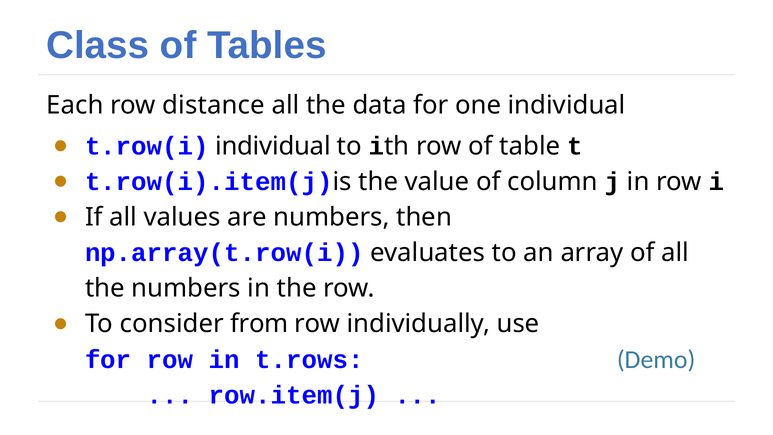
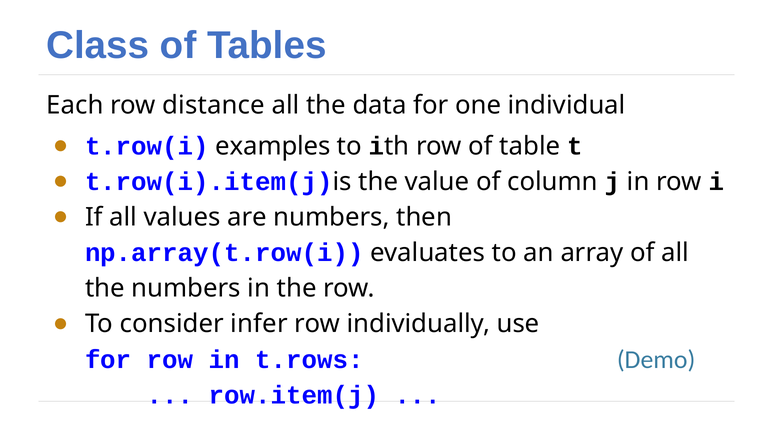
t.row(i individual: individual -> examples (273, 146)
from: from -> infer (259, 324)
